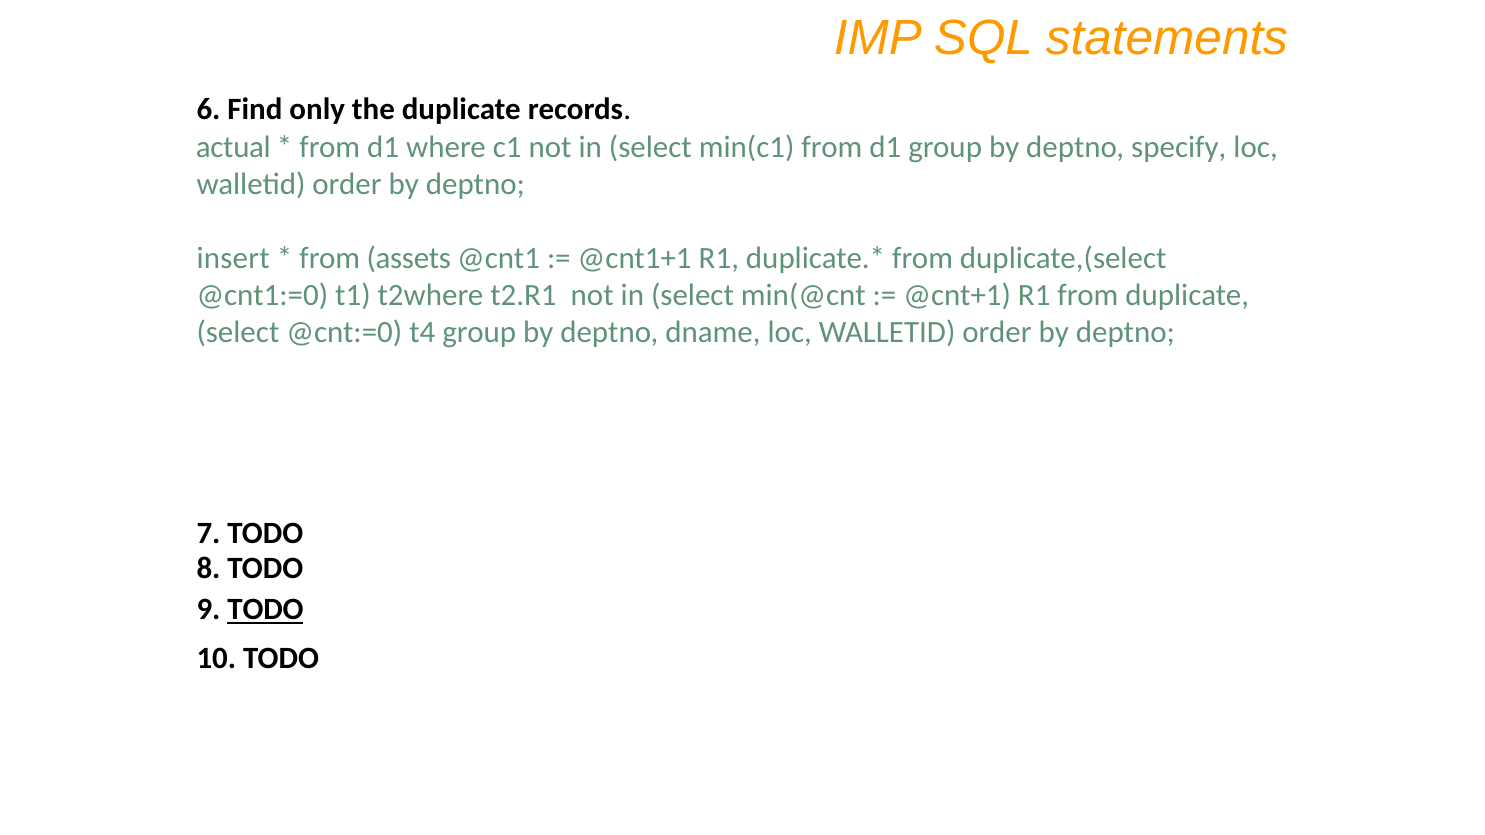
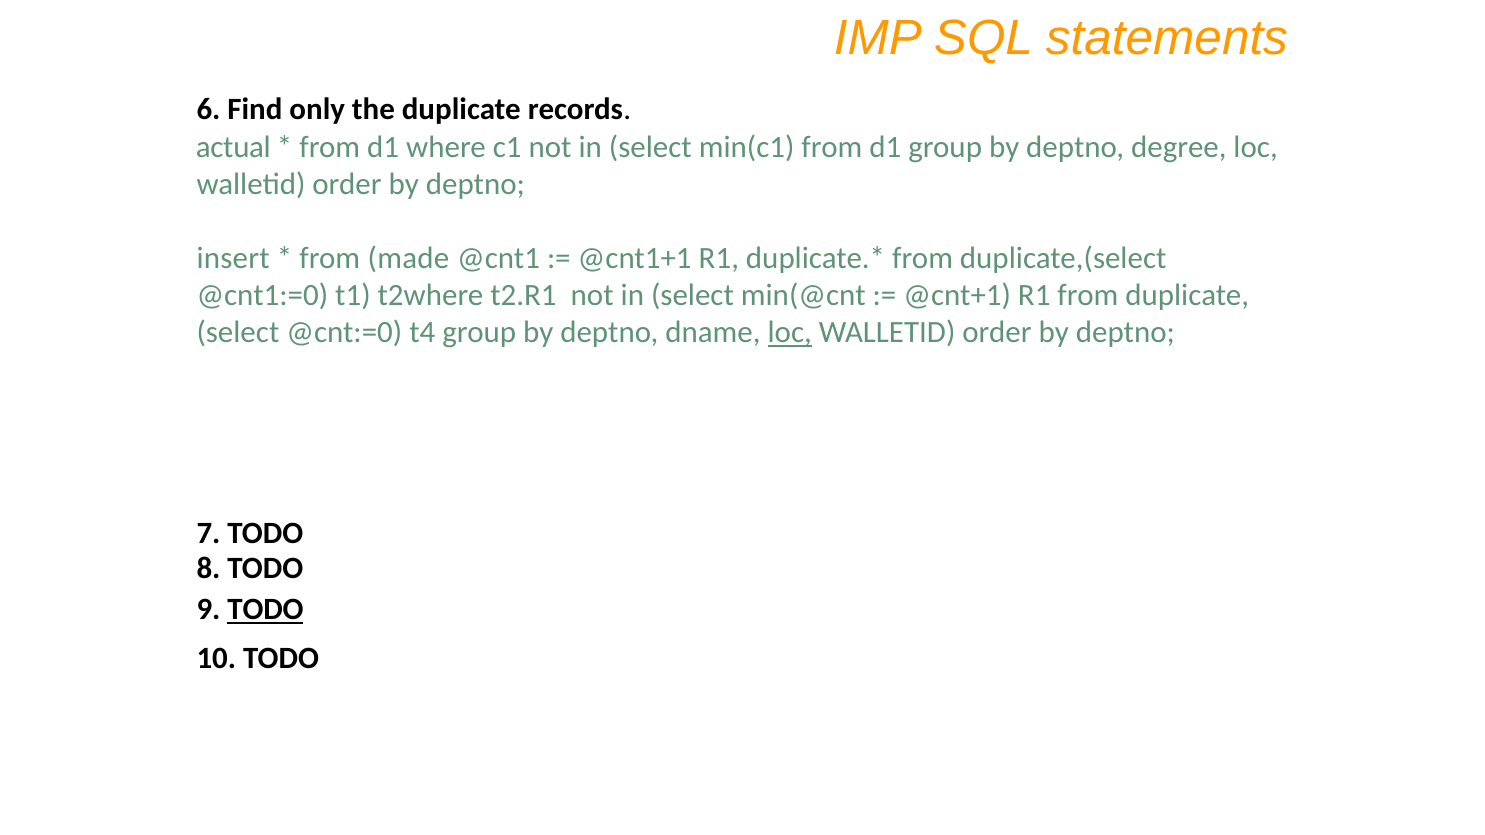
specify: specify -> degree (1179, 147)
assets: assets -> made (408, 258)
loc underline: none -> present (790, 333)
